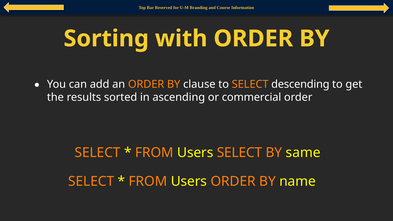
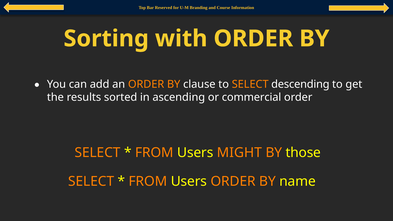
Users SELECT: SELECT -> MIGHT (239, 153)
same: same -> those (303, 153)
